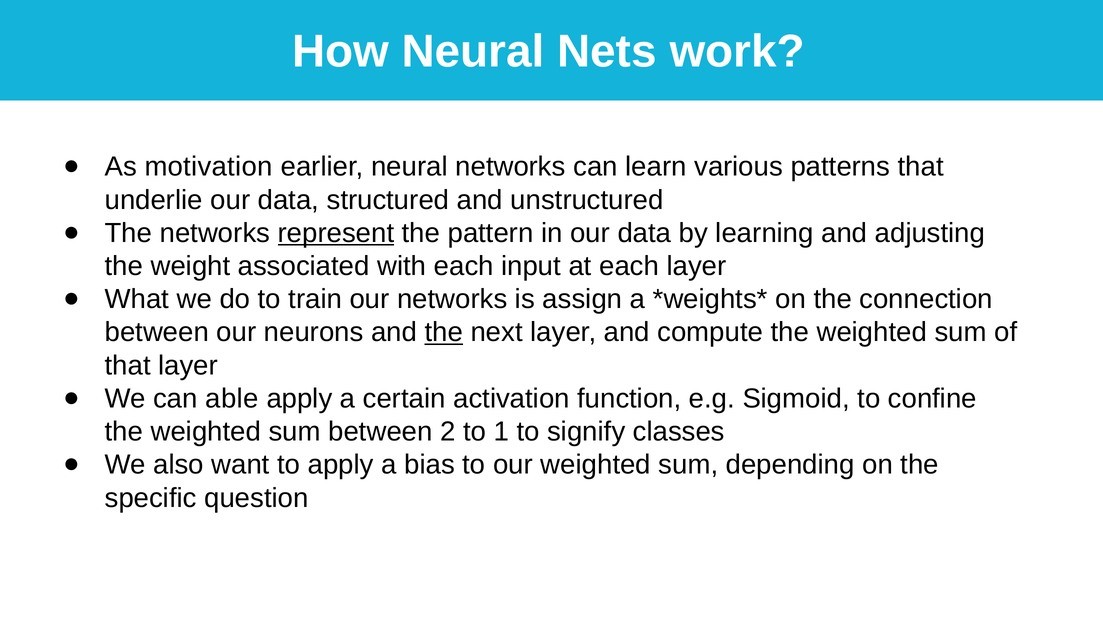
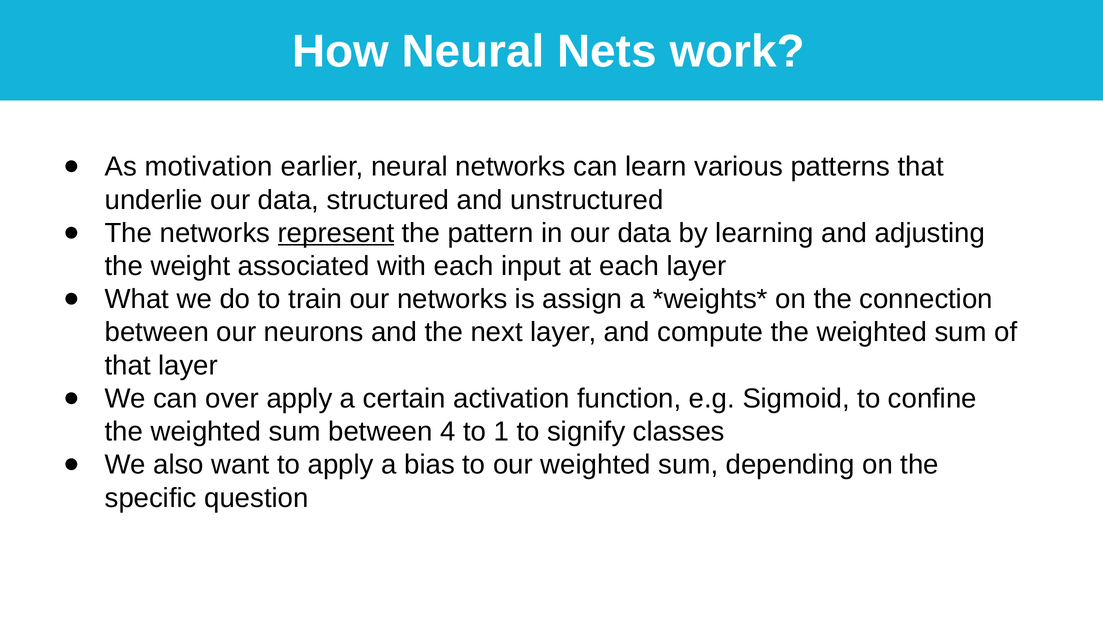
the underline: present -> none (444, 332)
able: able -> over (232, 398)
2: 2 -> 4 (448, 431)
